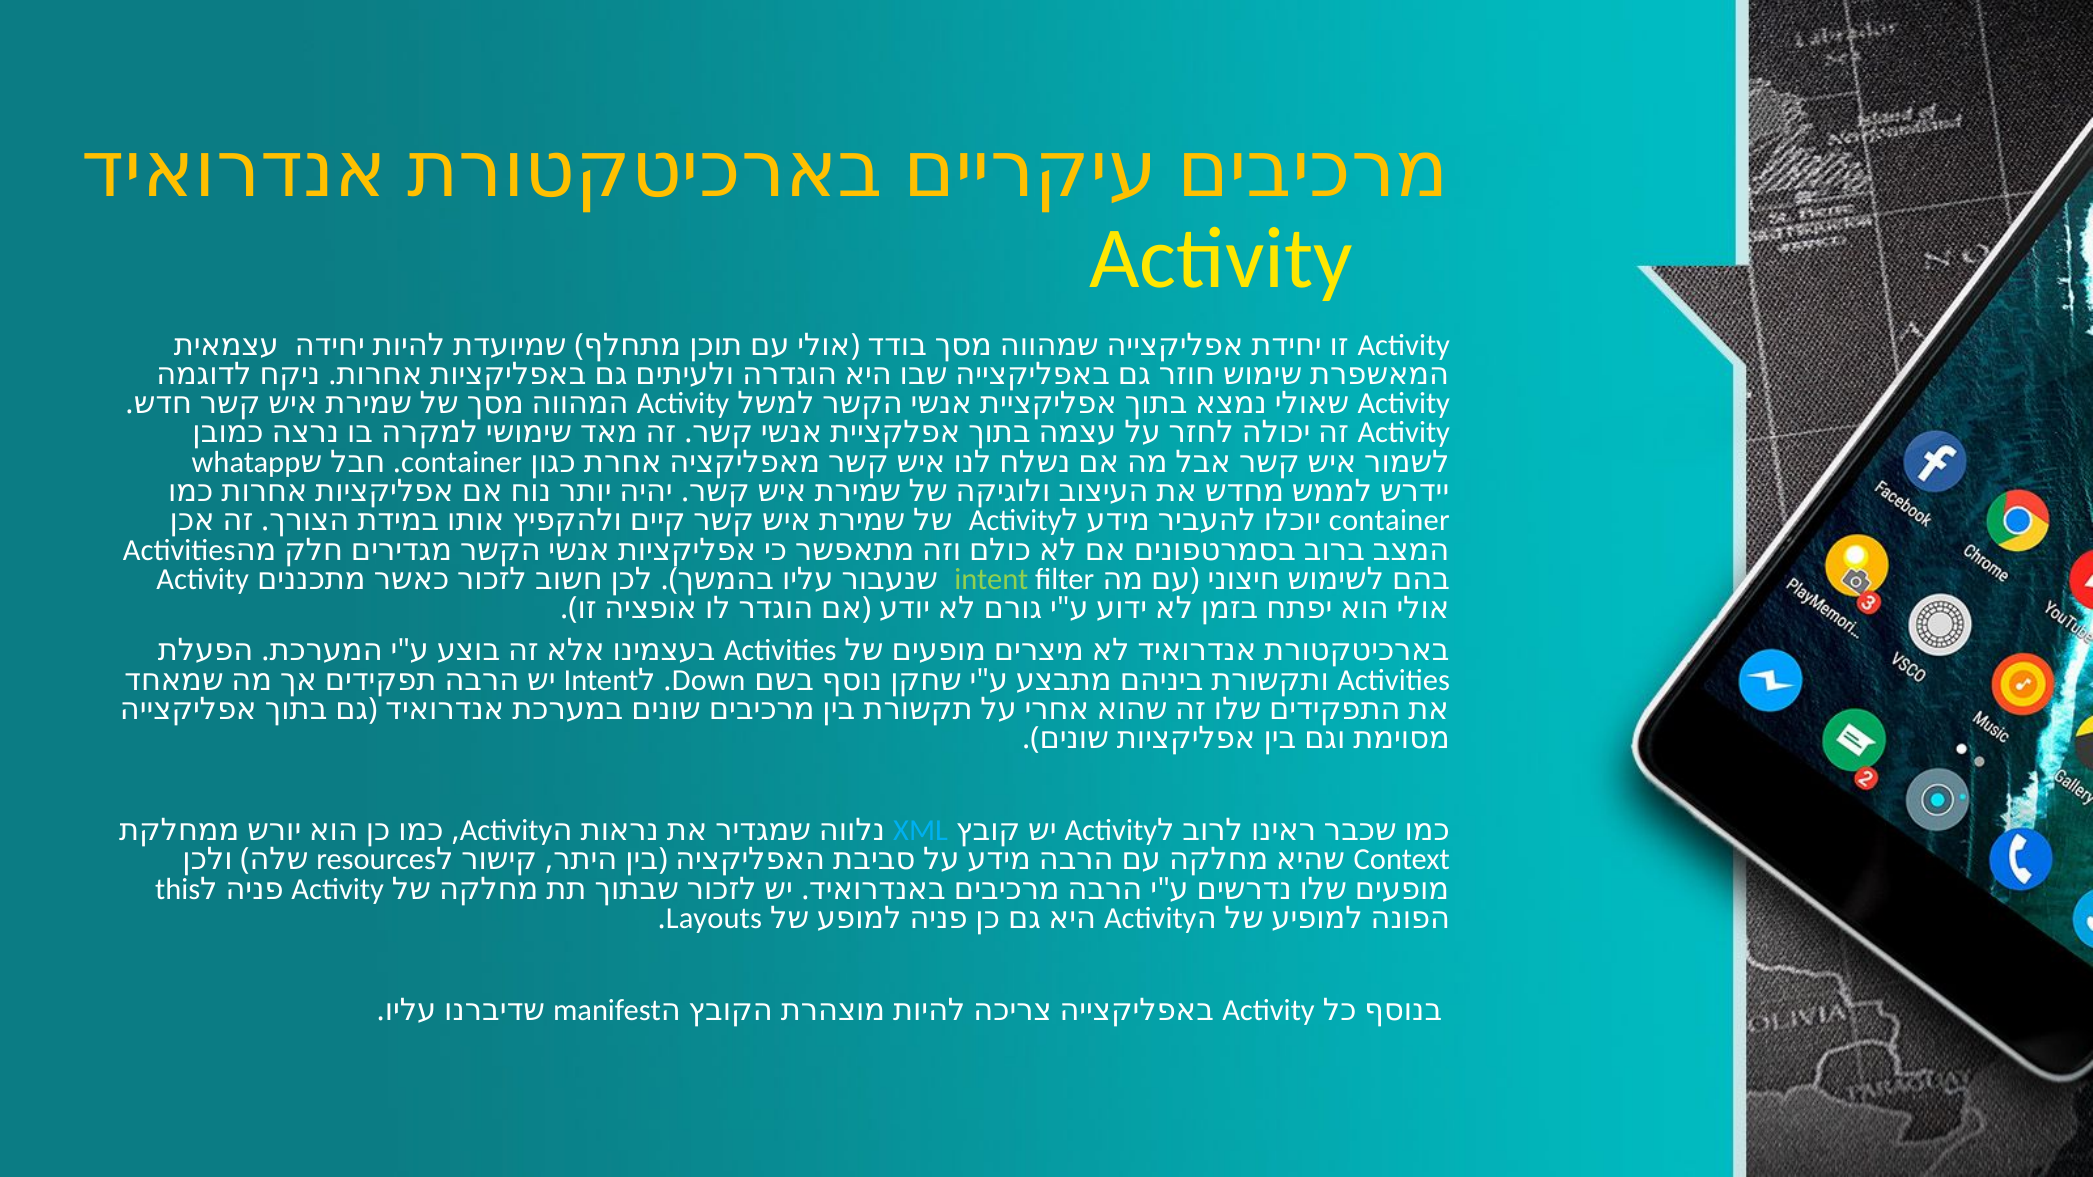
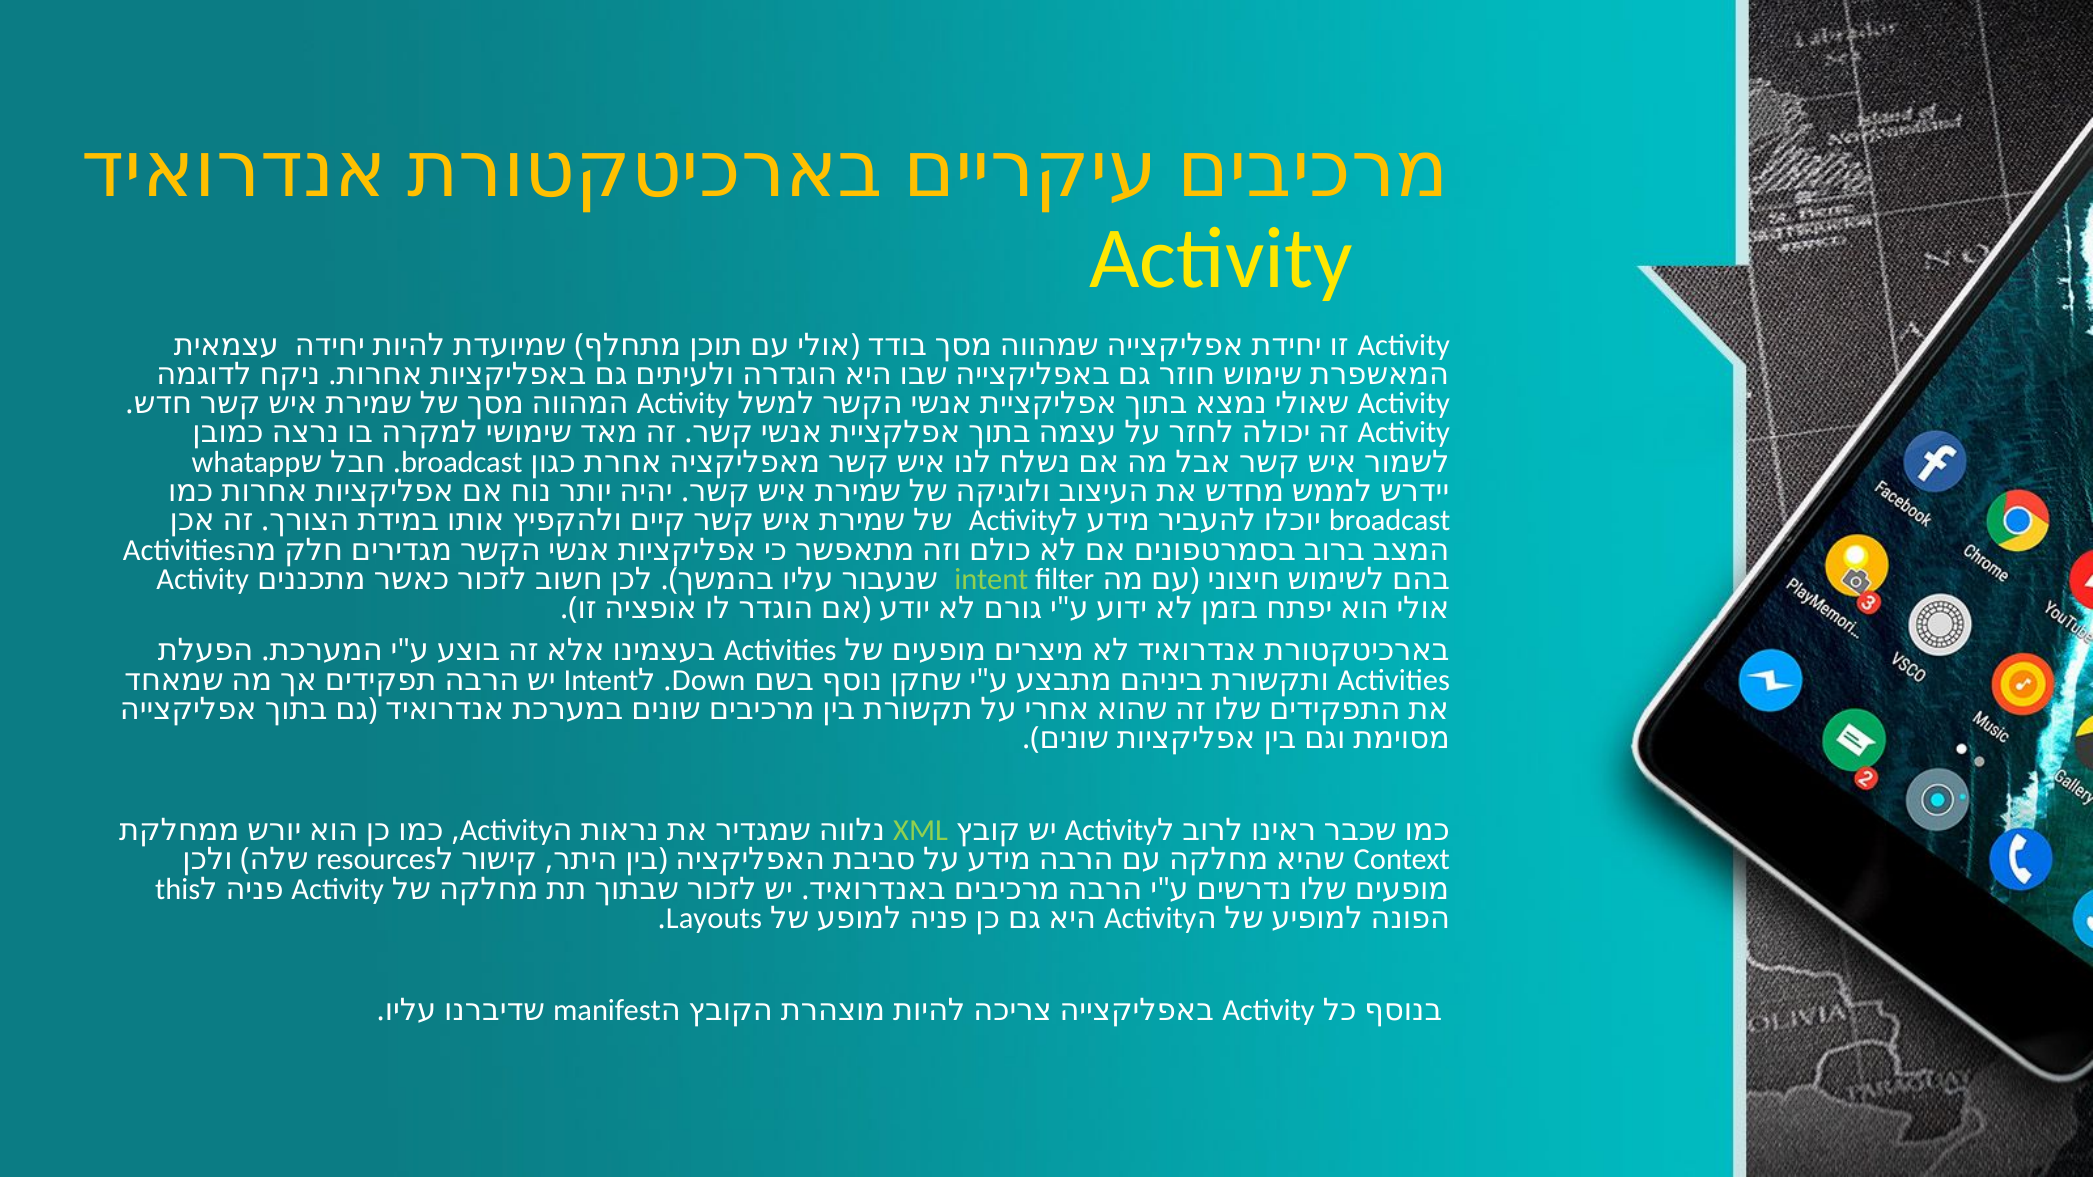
container: container -> broadcast (462, 462)
container: container -> broadcast (1390, 521)
XML colour: light blue -> light green (921, 831)
